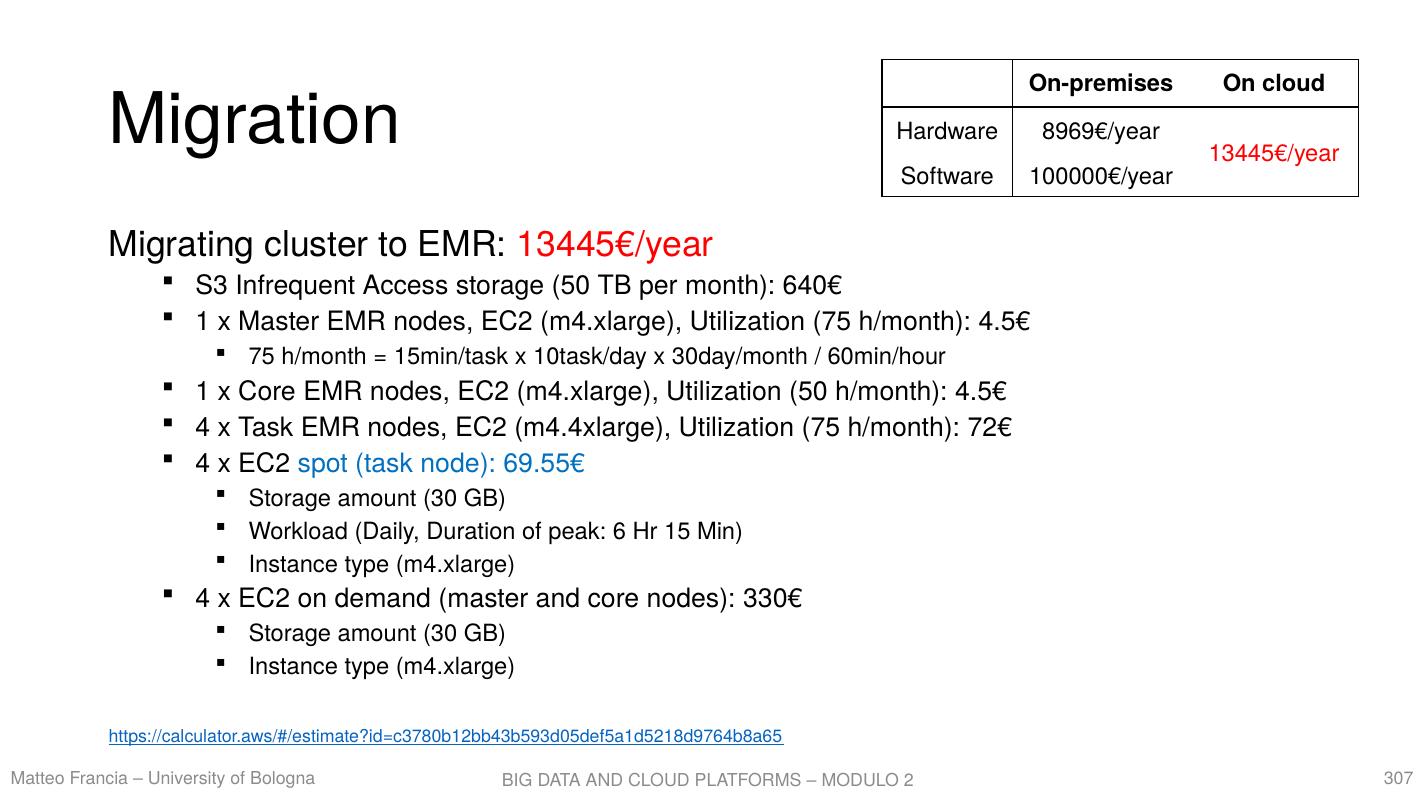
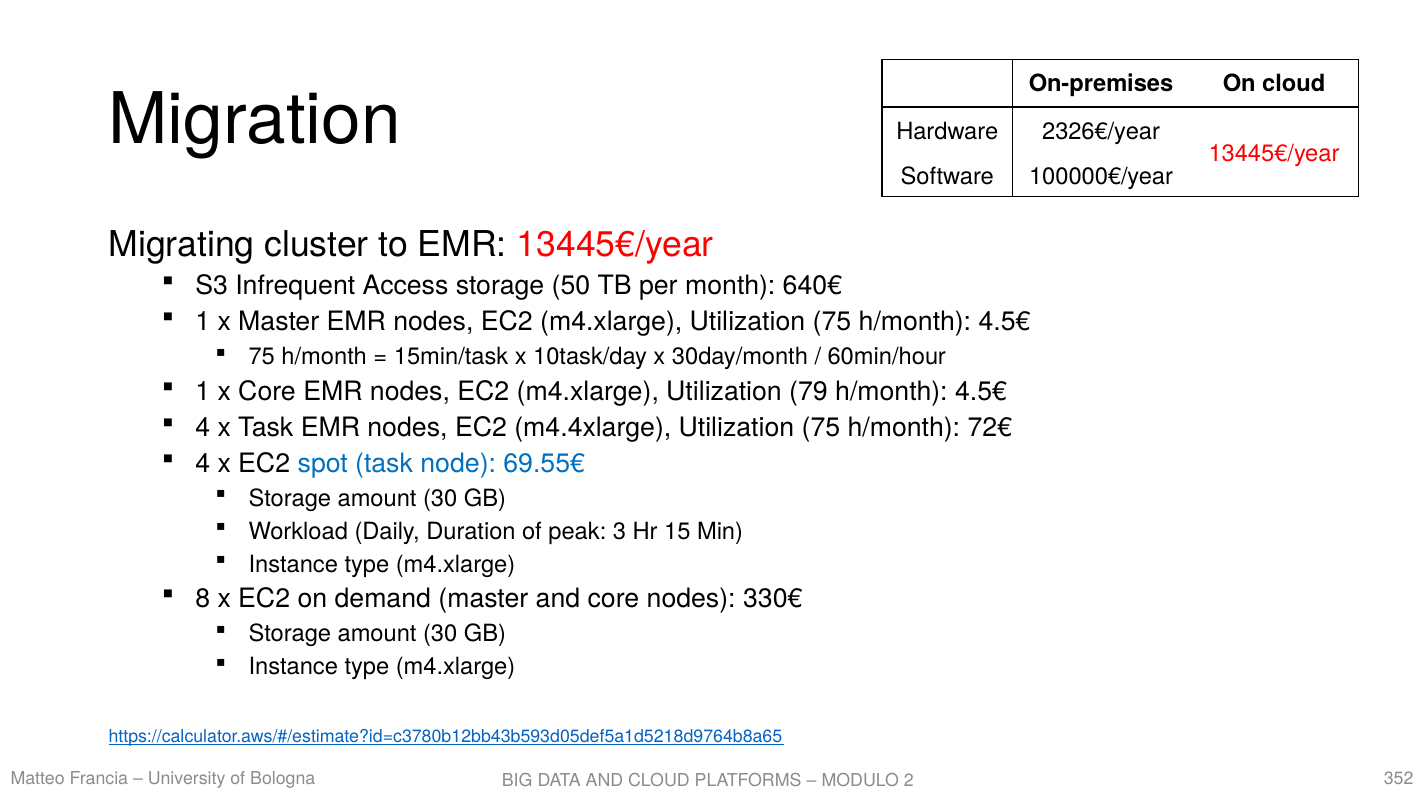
8969€/year: 8969€/year -> 2326€/year (1101, 132)
Utilization 50: 50 -> 79 (808, 391)
6: 6 -> 3 (619, 531)
4: 4 -> 8 (203, 599)
307: 307 -> 352 (1399, 779)
